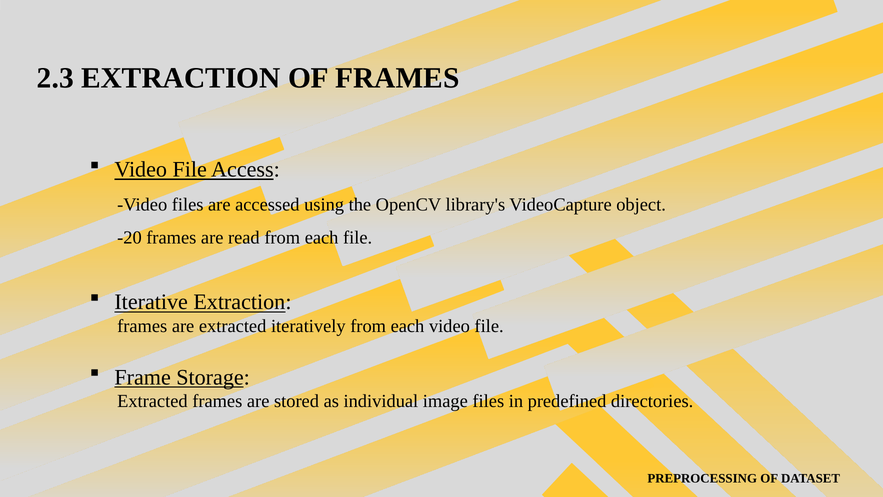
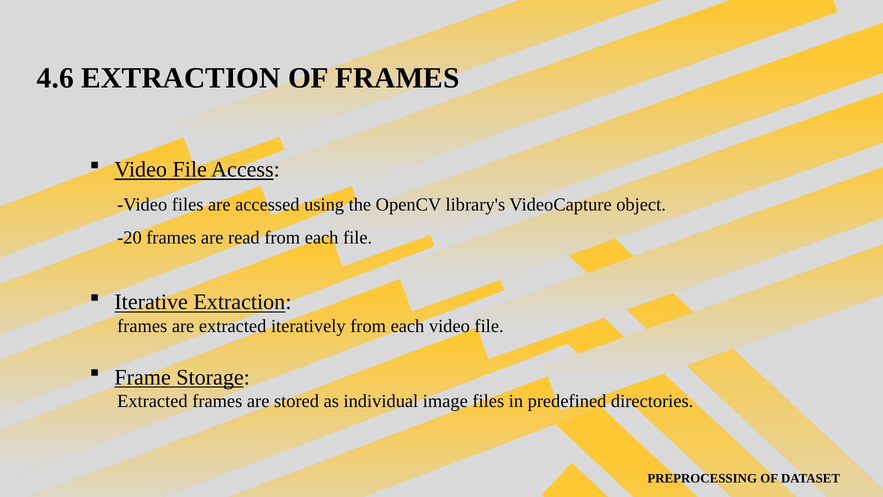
2.3: 2.3 -> 4.6 (55, 78)
